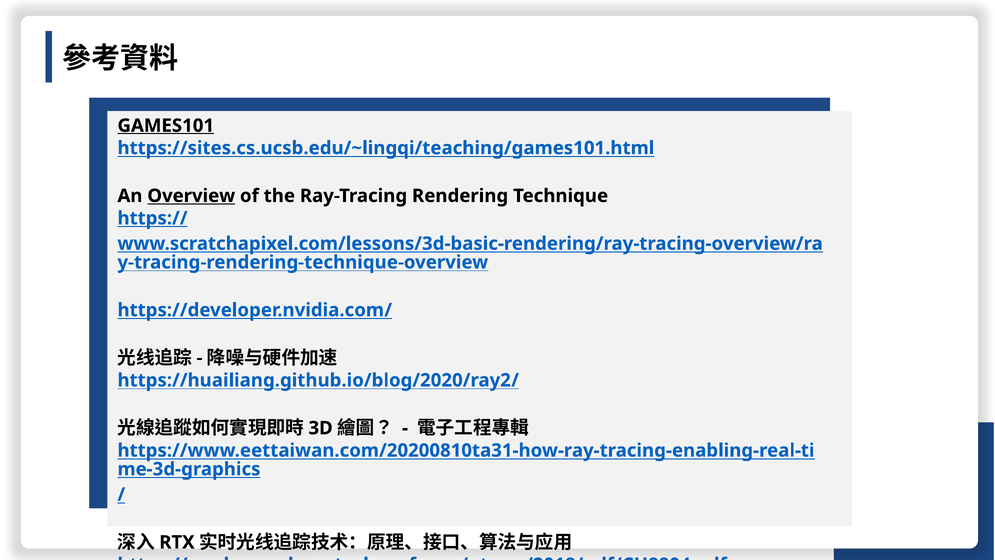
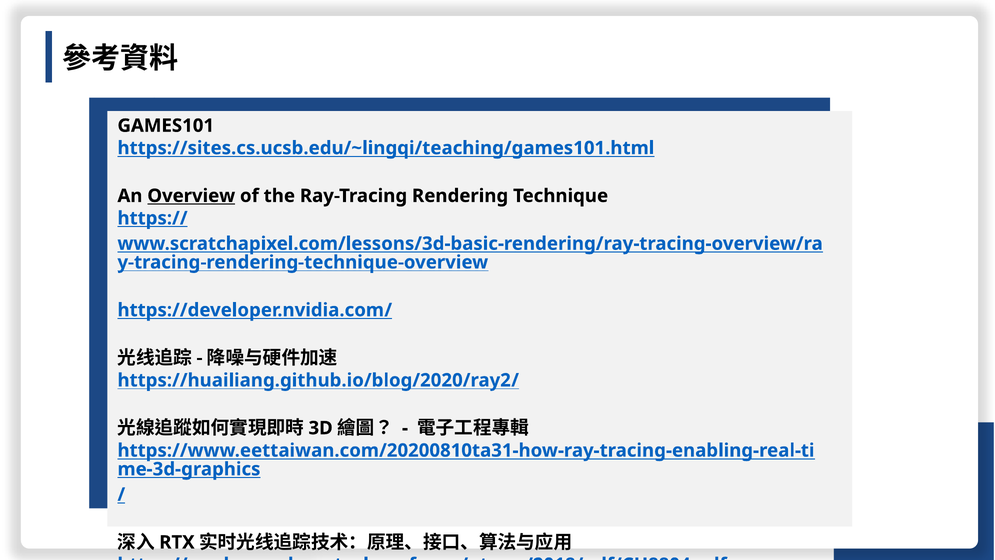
GAMES101 underline: present -> none (166, 126)
